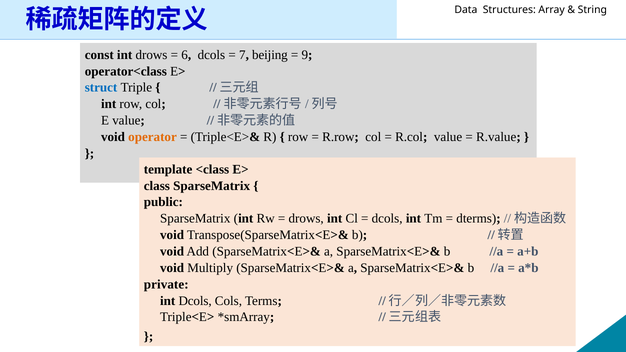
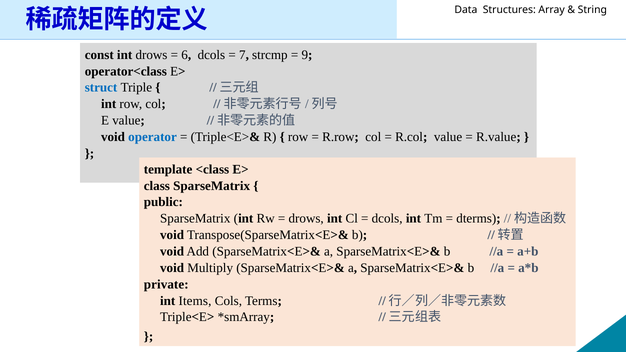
beijing: beijing -> strcmp (270, 55)
operator colour: orange -> blue (153, 137)
int Dcols: Dcols -> Items (195, 301)
